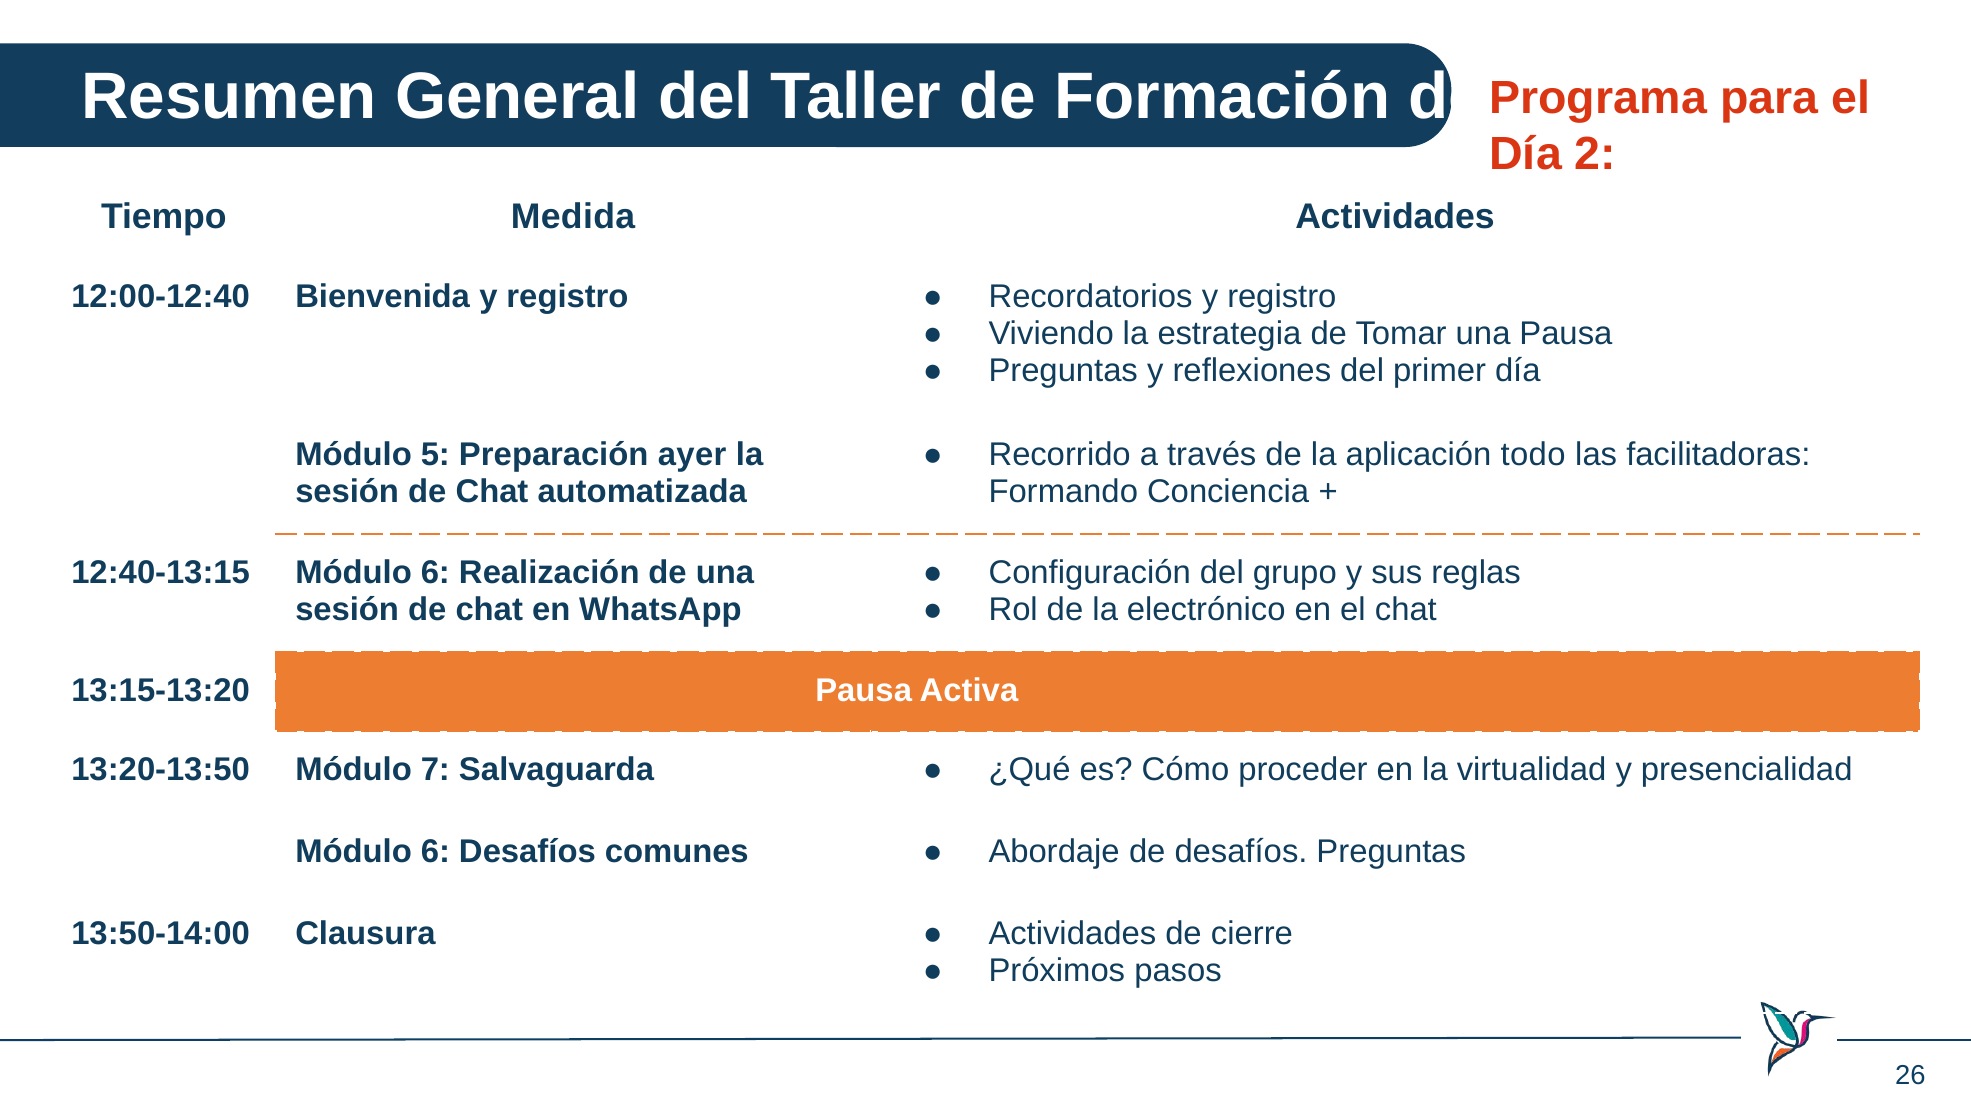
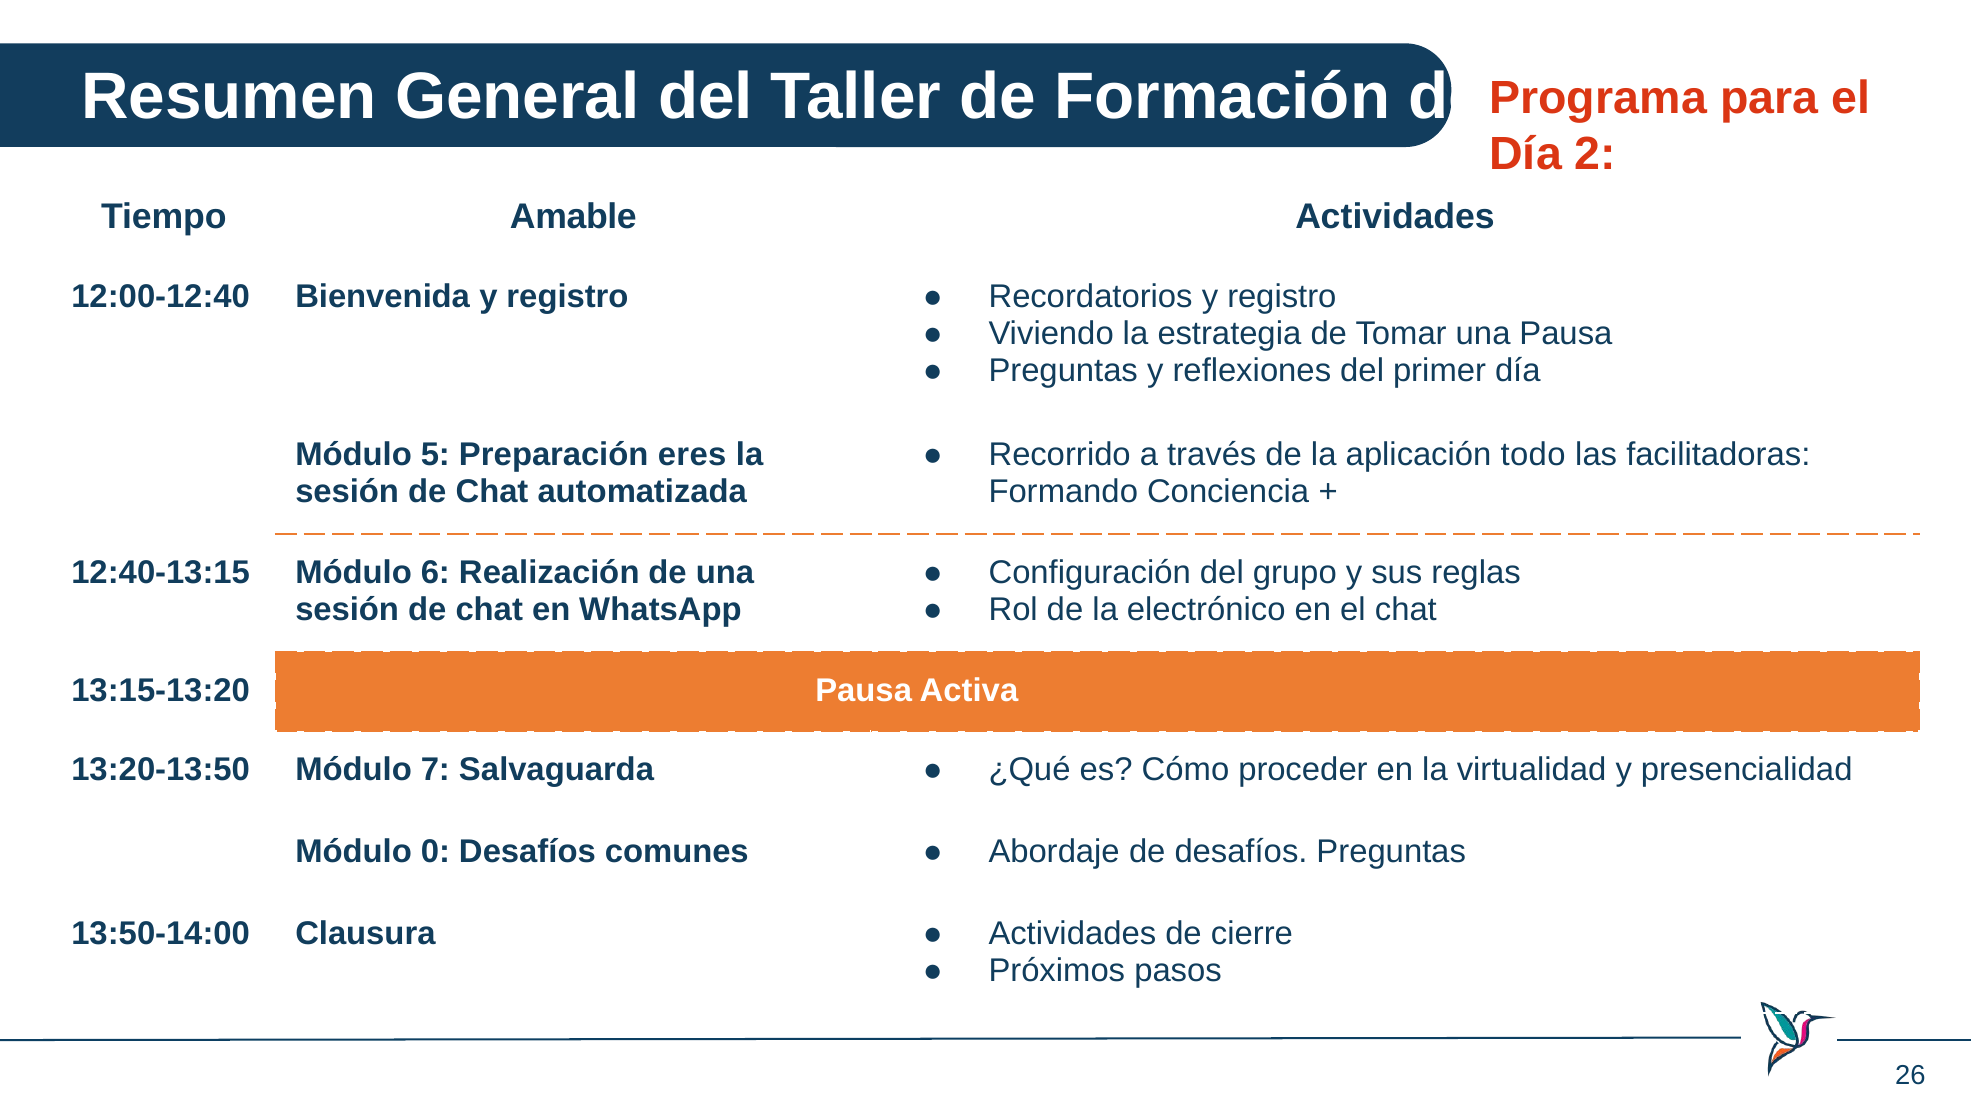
Medida: Medida -> Amable (573, 217)
ayer: ayer -> eres (692, 455)
6: 6 -> 0 (435, 852)
